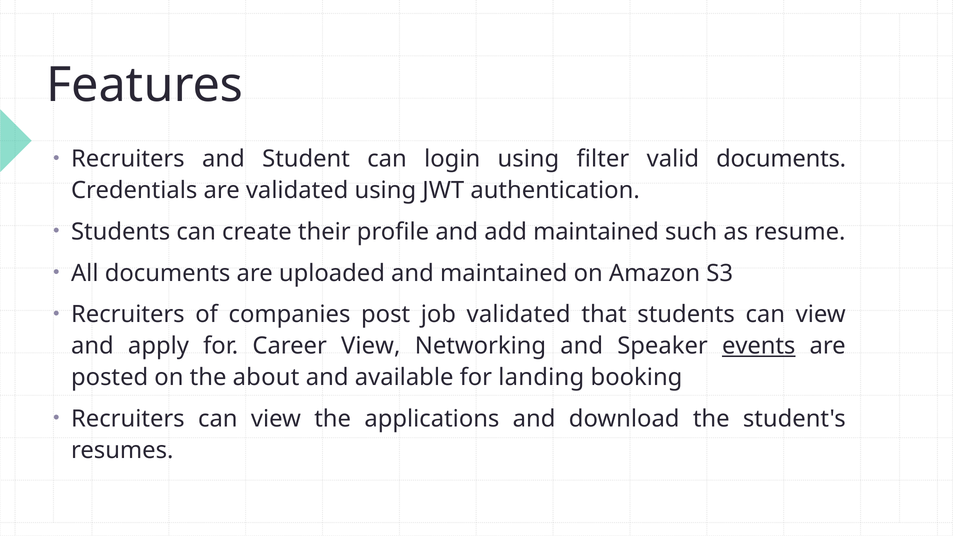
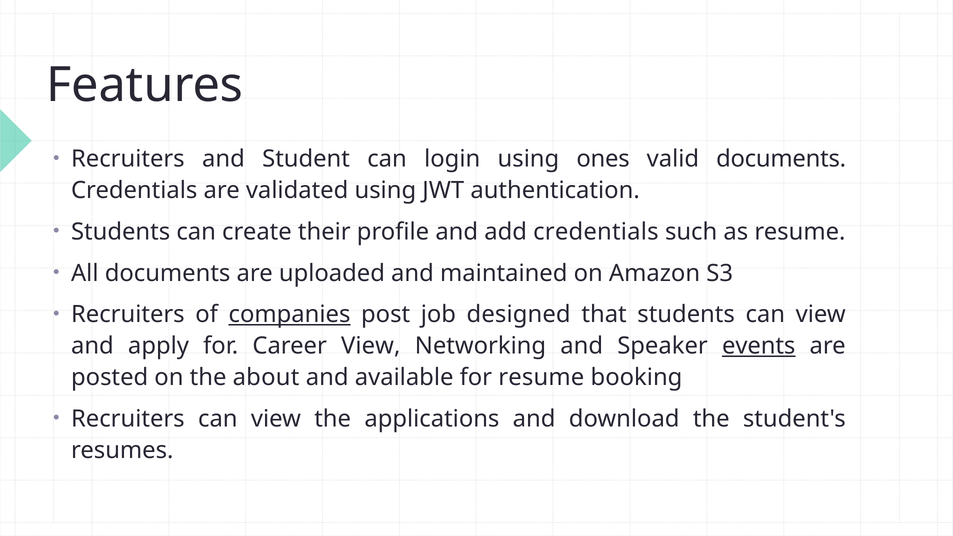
filter: filter -> ones (603, 159)
add maintained: maintained -> credentials (596, 232)
companies underline: none -> present (290, 315)
job validated: validated -> designed (519, 315)
for landing: landing -> resume (541, 377)
